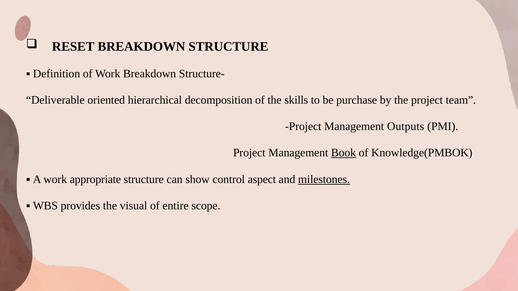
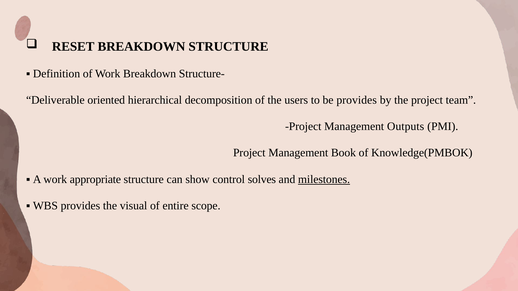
skills: skills -> users (296, 100)
be purchase: purchase -> provides (357, 100)
Book underline: present -> none (344, 153)
aspect: aspect -> solves (262, 179)
